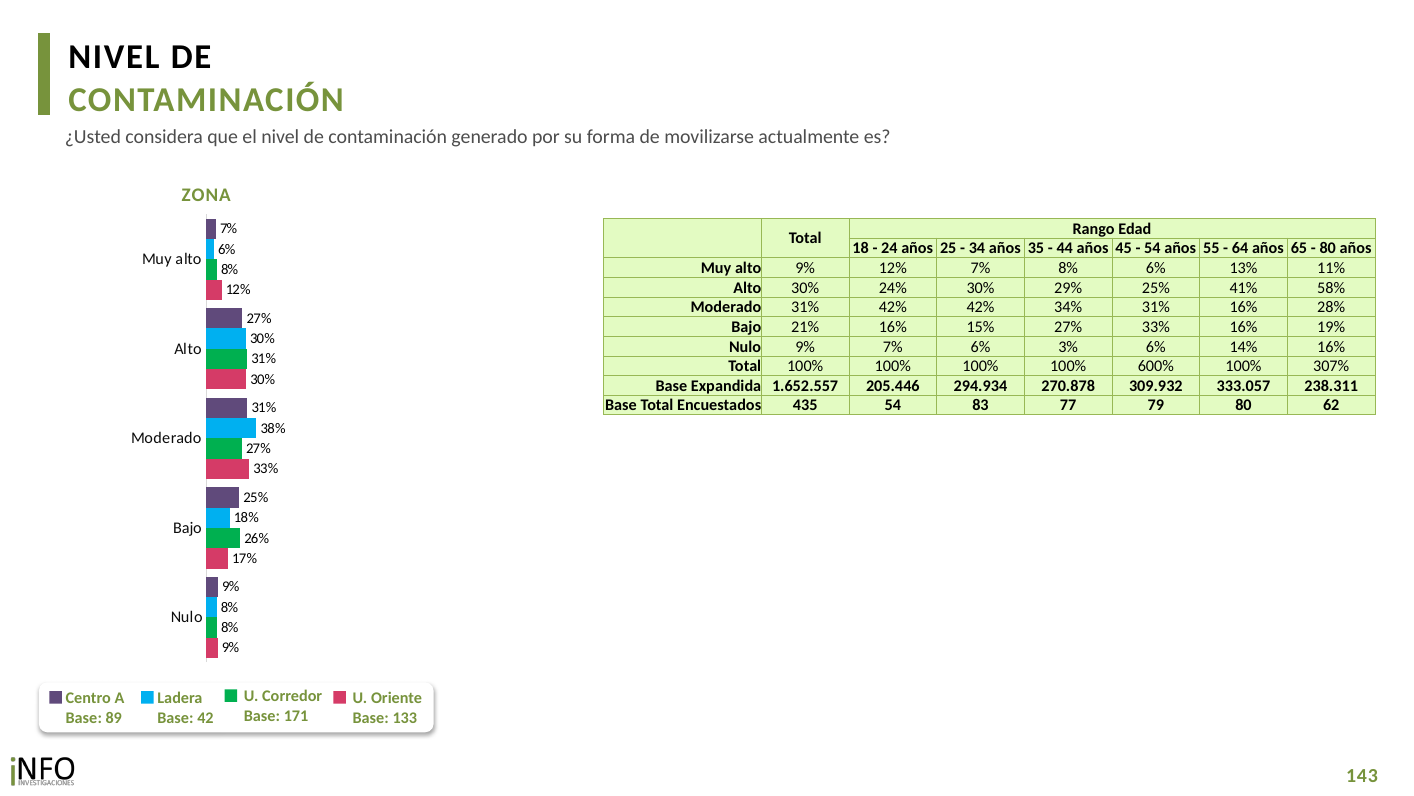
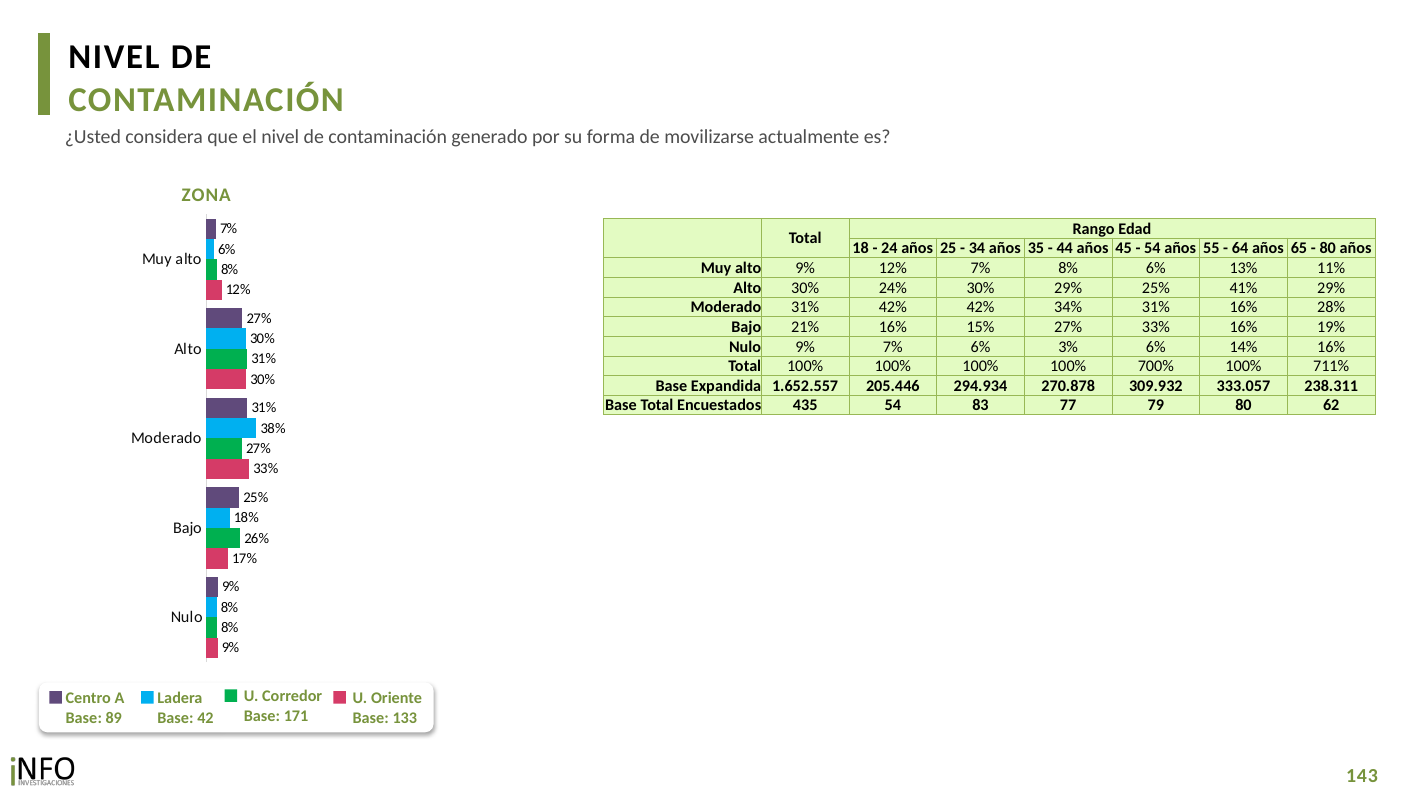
41% 58%: 58% -> 29% (1331, 288)
600%: 600% -> 700% (1156, 366)
307%: 307% -> 711% (1331, 366)
